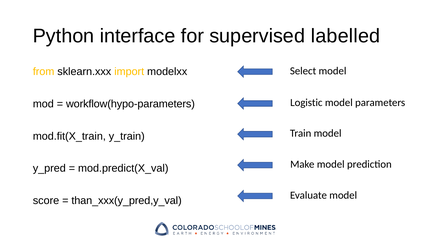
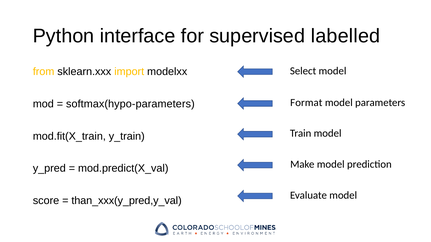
Logistic: Logistic -> Format (306, 103)
workflow(hypo-parameters: workflow(hypo-parameters -> softmax(hypo-parameters (130, 104)
